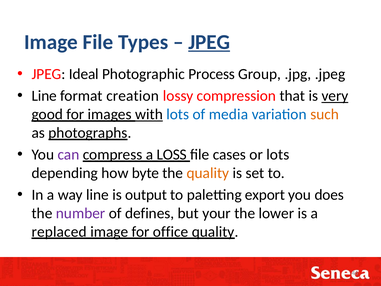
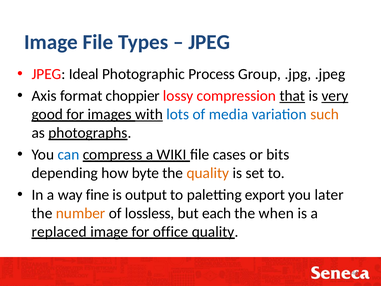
JPEG underline: present -> none (209, 42)
Line: Line -> Axis (44, 96)
creation: creation -> choppier (133, 96)
that underline: none -> present (292, 96)
can colour: purple -> blue (68, 154)
LOSS: LOSS -> WIKI (172, 154)
or lots: lots -> bits (278, 154)
way line: line -> fine (98, 195)
does: does -> later (329, 195)
number colour: purple -> orange (81, 213)
defines: defines -> lossless (150, 213)
your: your -> each (217, 213)
lower: lower -> when (276, 213)
